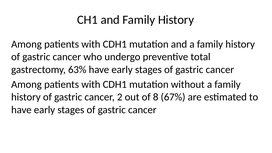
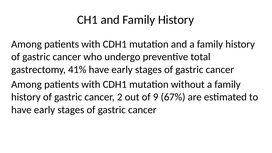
63%: 63% -> 41% (77, 70)
8: 8 -> 9 (156, 97)
